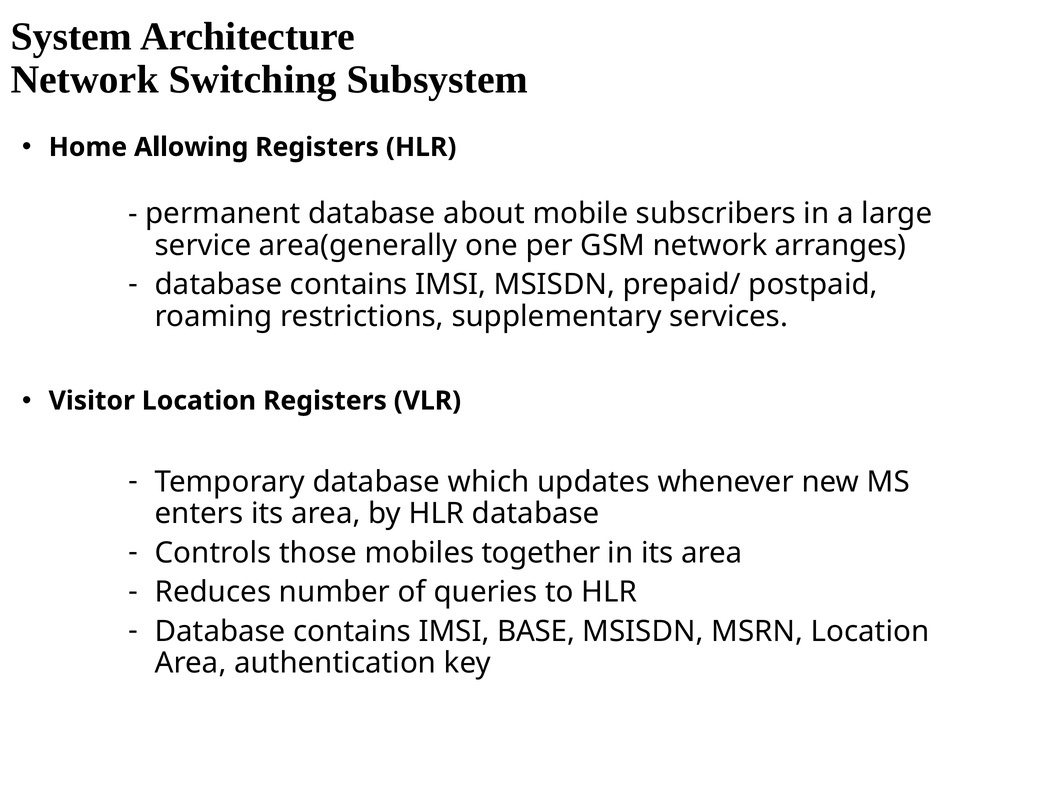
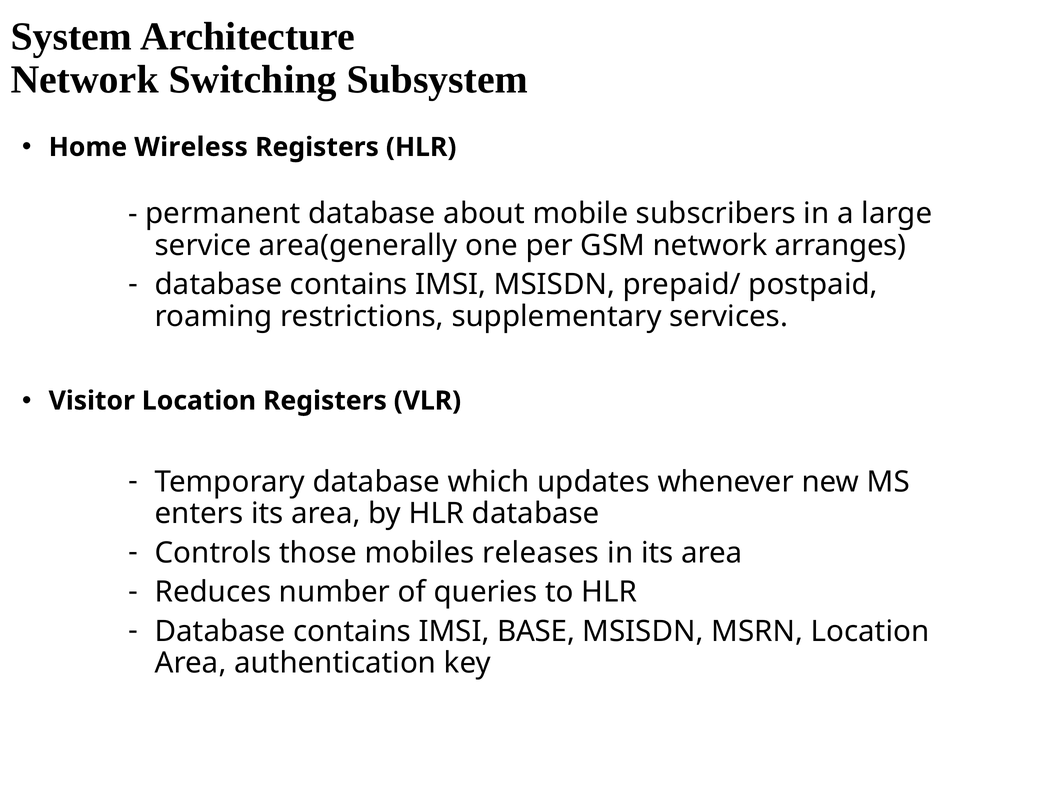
Allowing: Allowing -> Wireless (191, 147)
together: together -> releases (541, 553)
